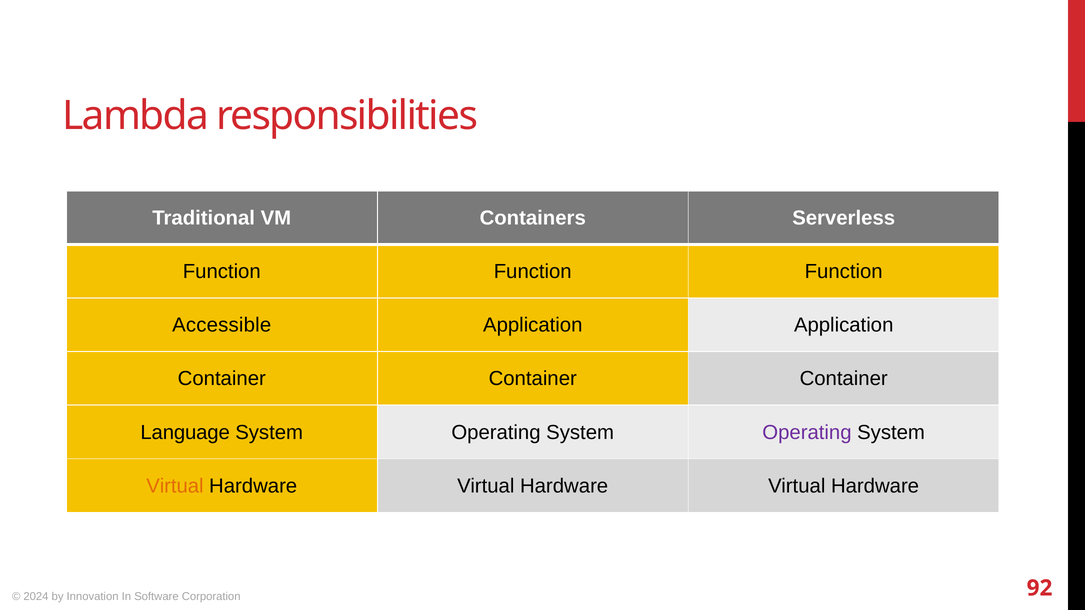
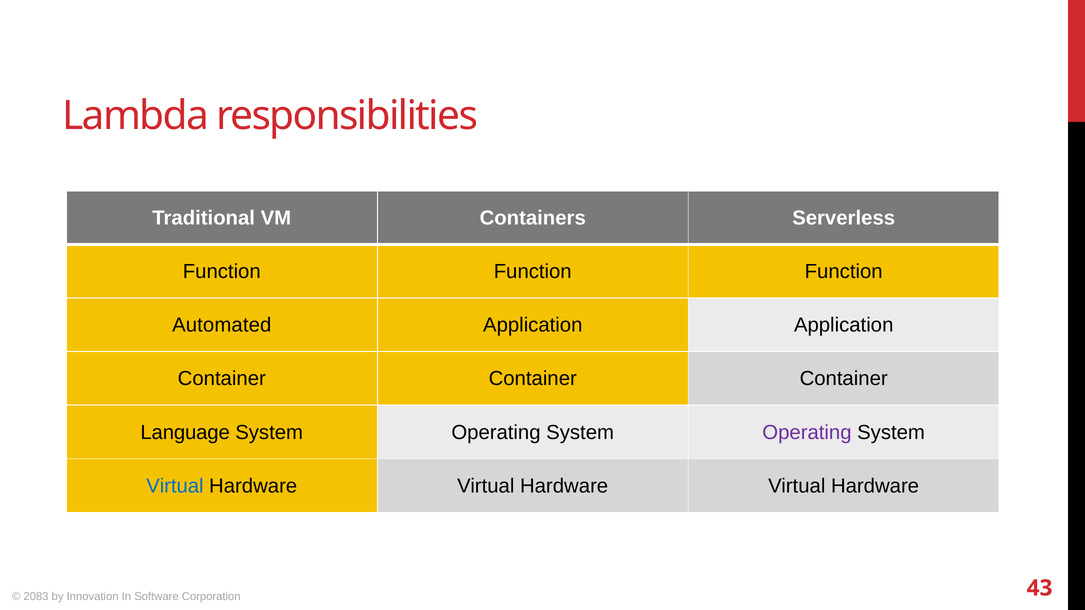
Accessible: Accessible -> Automated (222, 325)
Virtual colour: orange -> blue (175, 486)
2024: 2024 -> 2083 (36, 597)
92: 92 -> 43 (1040, 588)
